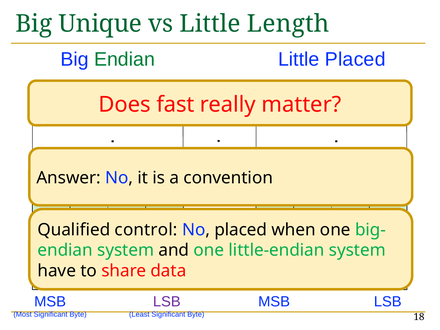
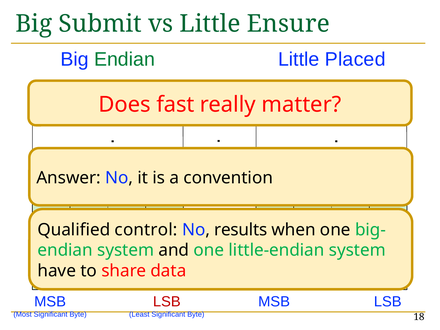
Unique: Unique -> Submit (100, 24)
Length: Length -> Ensure (288, 24)
No placed: placed -> results (241, 230)
LSB colour: purple -> red (167, 302)
